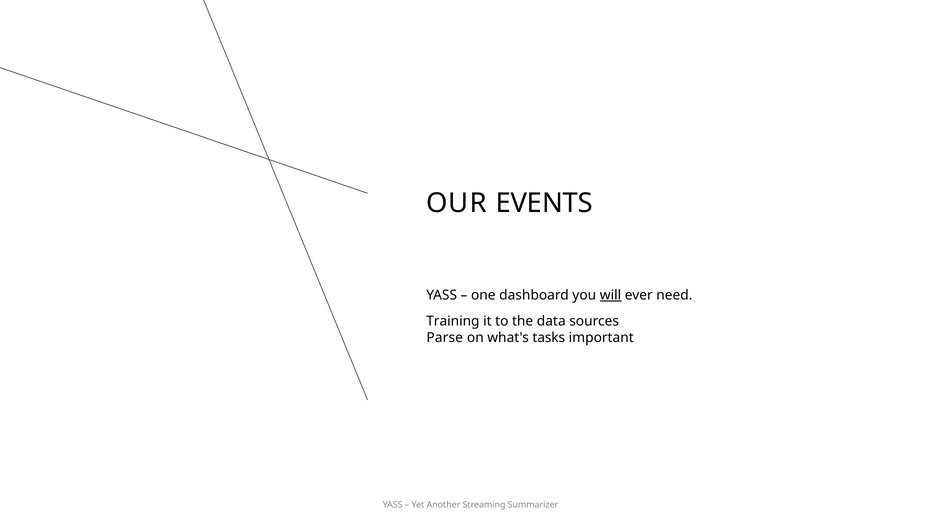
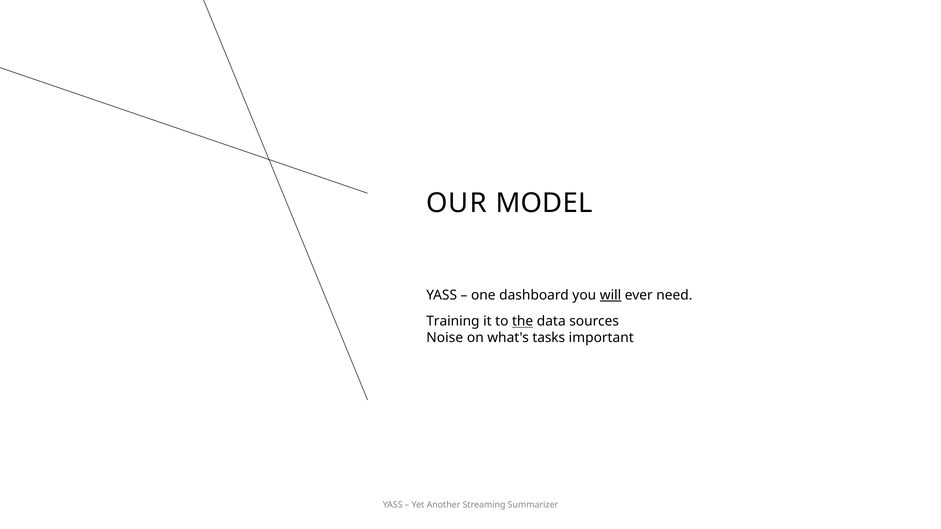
EVENTS: EVENTS -> MODEL (544, 204)
the underline: none -> present (523, 322)
Parse: Parse -> Noise (445, 338)
